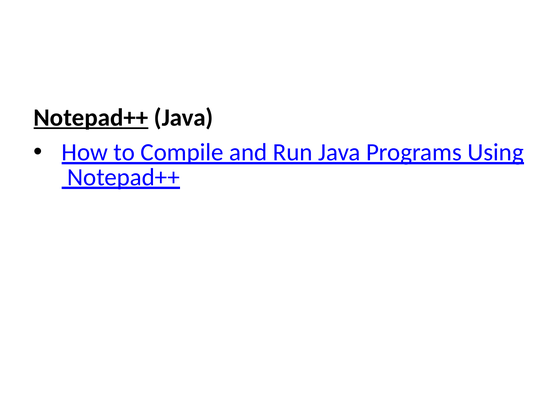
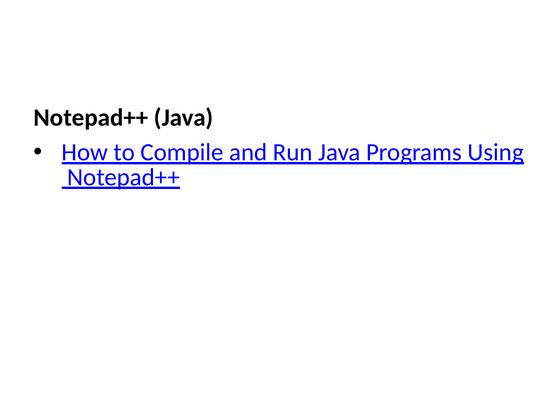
Notepad++ underline: present -> none (91, 117)
